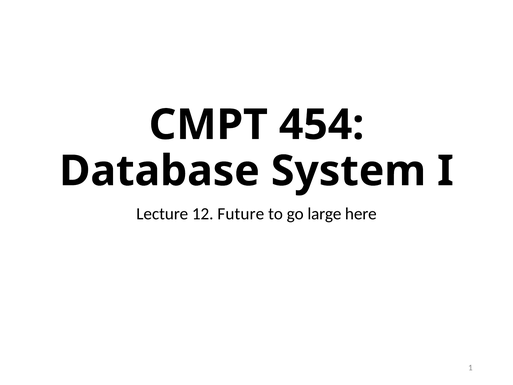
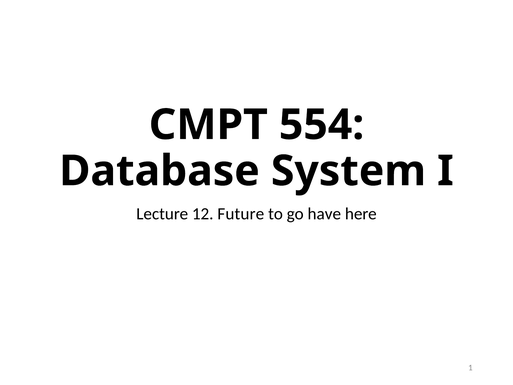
454: 454 -> 554 (322, 125)
large: large -> have (324, 214)
